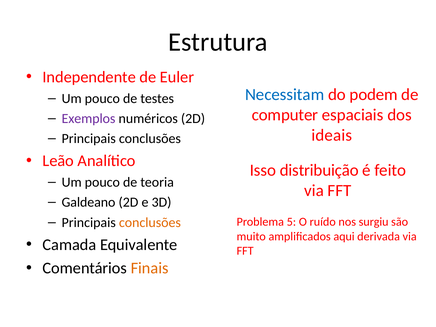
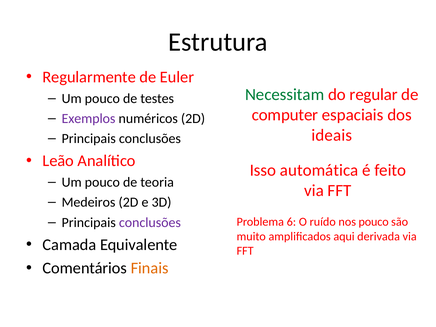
Independente: Independente -> Regularmente (89, 77)
Necessitam colour: blue -> green (285, 95)
podem: podem -> regular (374, 95)
distribuição: distribuição -> automática (319, 170)
Galdeano: Galdeano -> Medeiros (88, 202)
conclusões colour: orange -> purple (150, 222)
5: 5 -> 6 (291, 222)
nos surgiu: surgiu -> pouco (374, 222)
